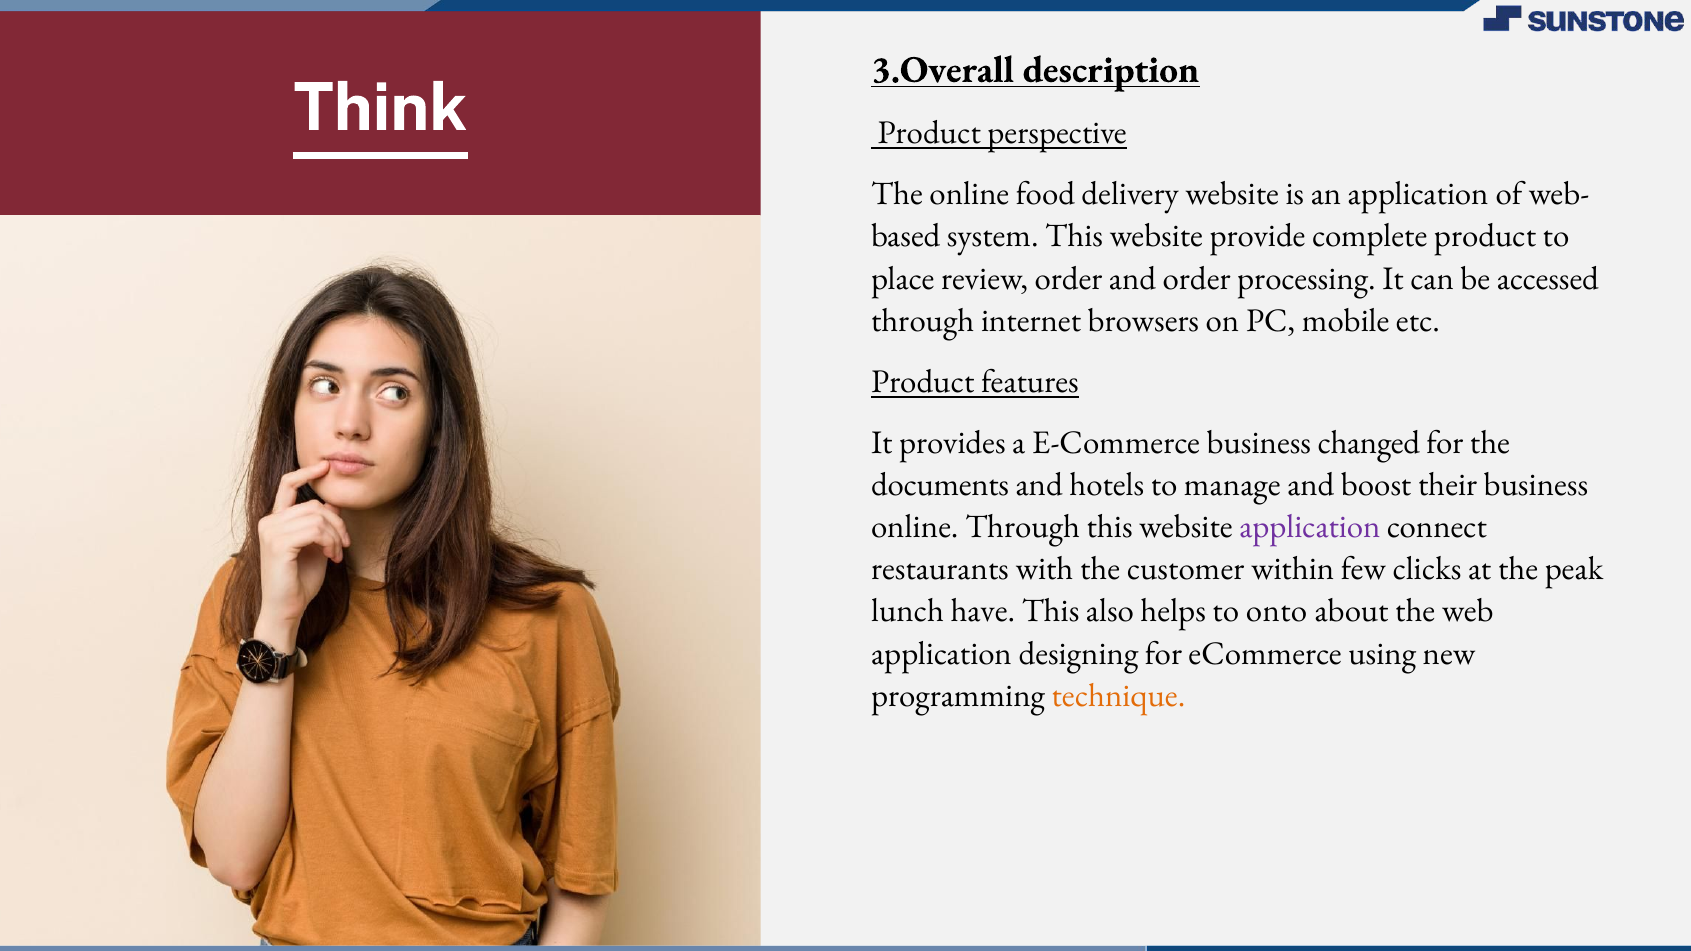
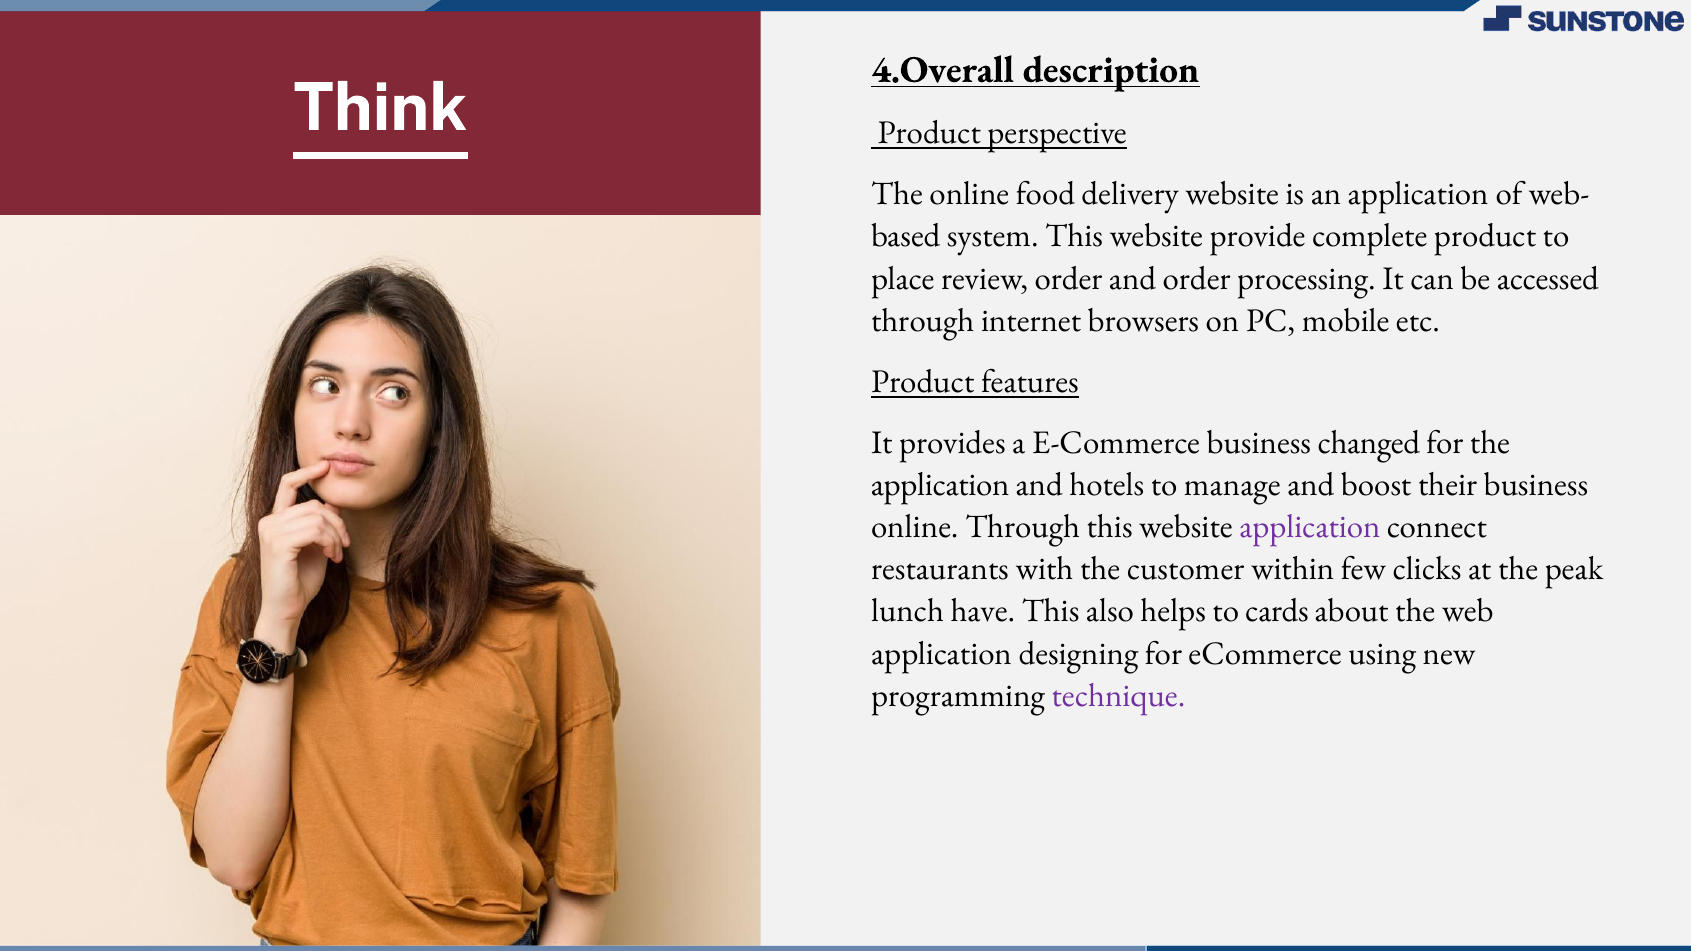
3.Overall: 3.Overall -> 4.Overall (943, 69)
documents: documents -> application (940, 485)
onto: onto -> cards (1277, 611)
technique colour: orange -> purple (1118, 696)
